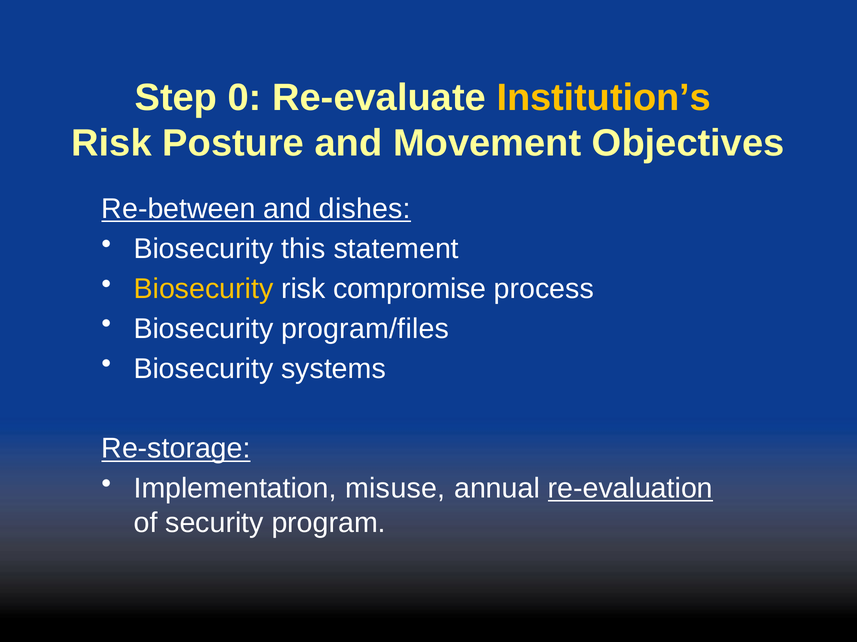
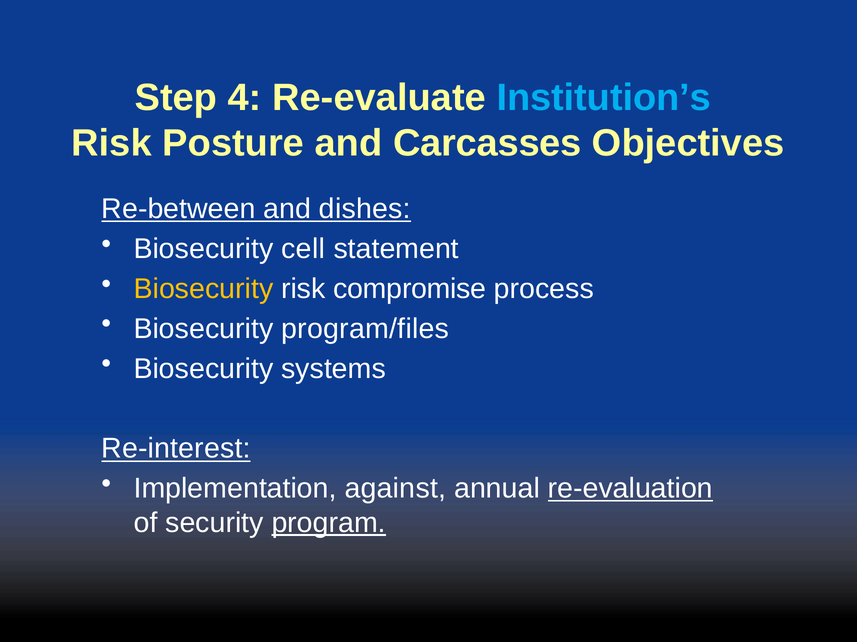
0: 0 -> 4 (245, 98)
Institution’s colour: yellow -> light blue (604, 98)
Movement: Movement -> Carcasses (487, 143)
this: this -> cell (303, 249)
Re-storage: Re-storage -> Re-interest (176, 449)
misuse: misuse -> against (395, 489)
program underline: none -> present (329, 523)
